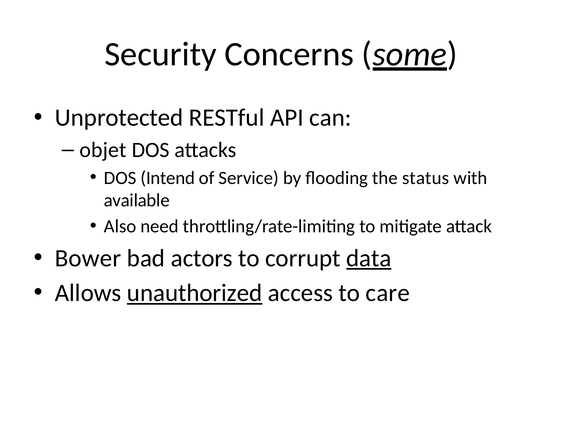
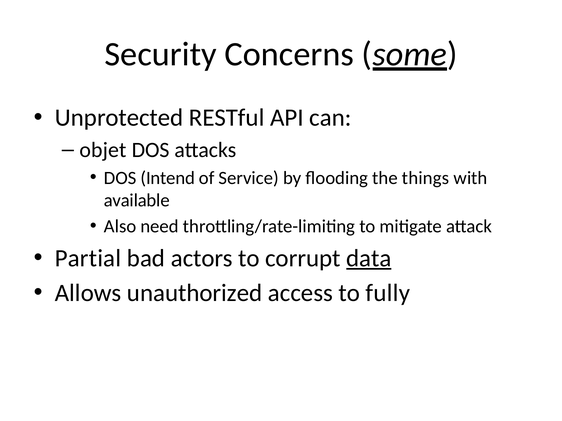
status: status -> things (426, 178)
Bower: Bower -> Partial (88, 258)
unauthorized underline: present -> none (195, 293)
care: care -> fully (388, 293)
